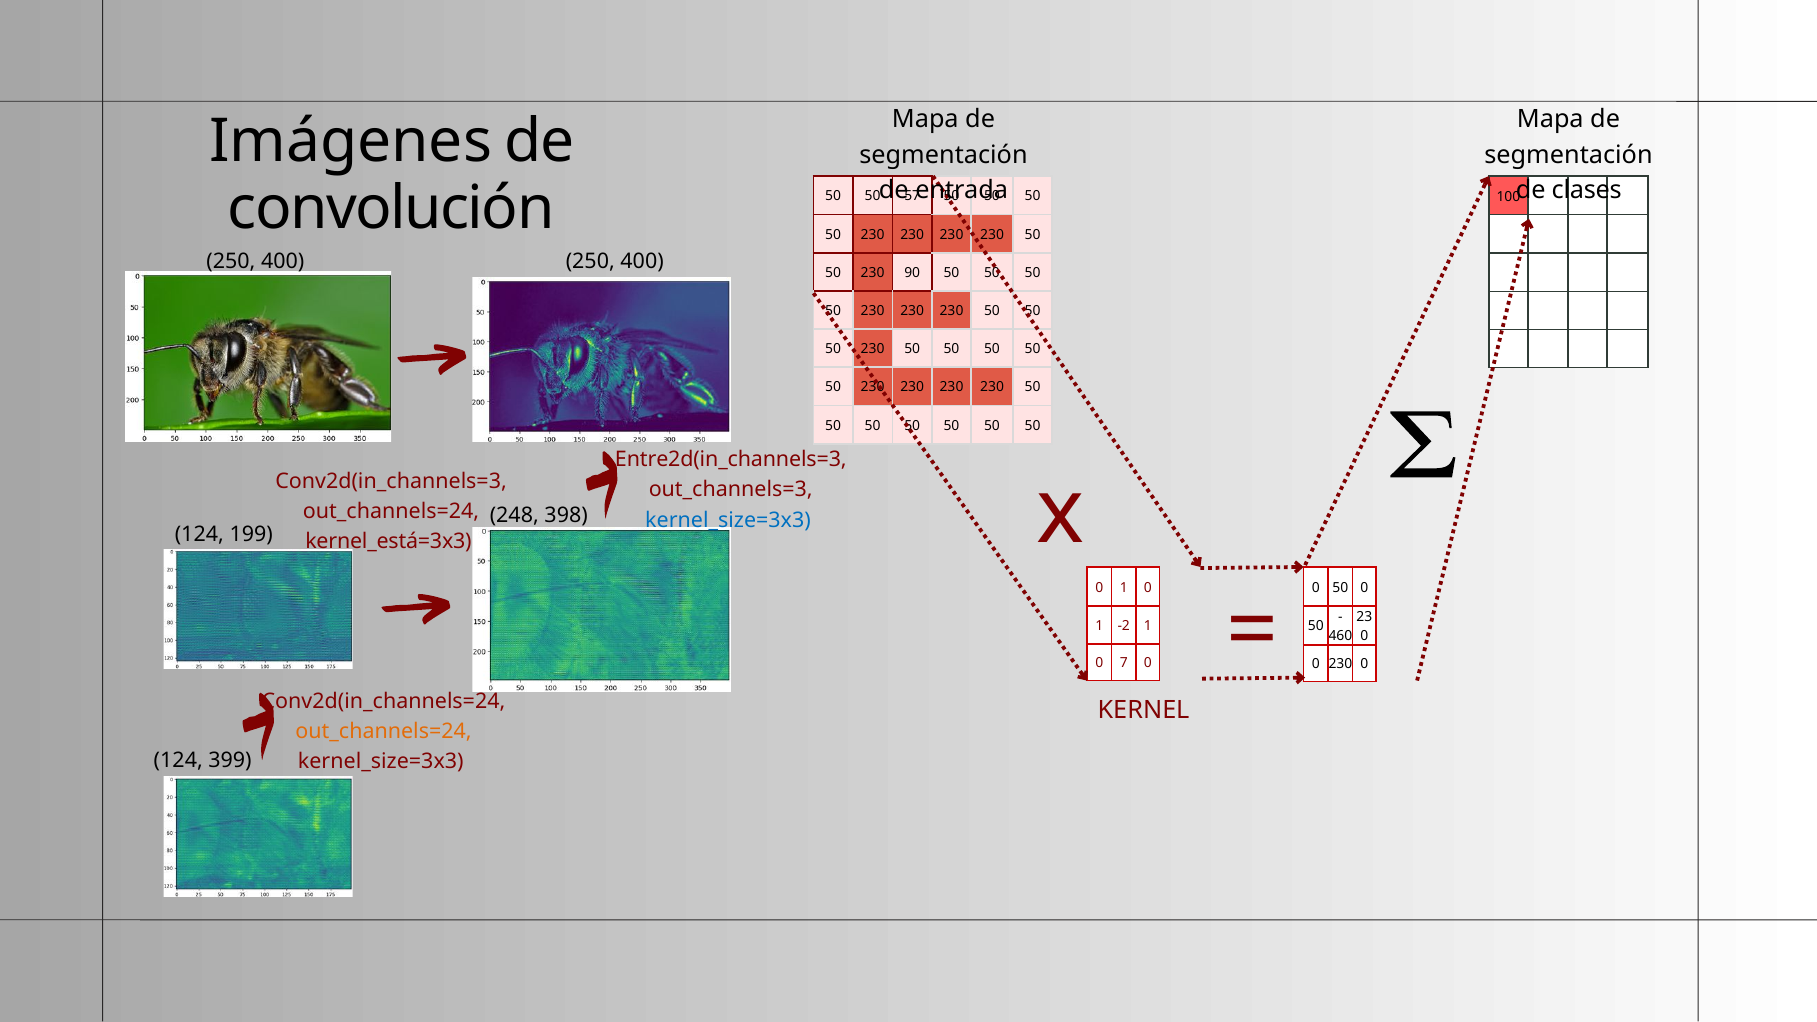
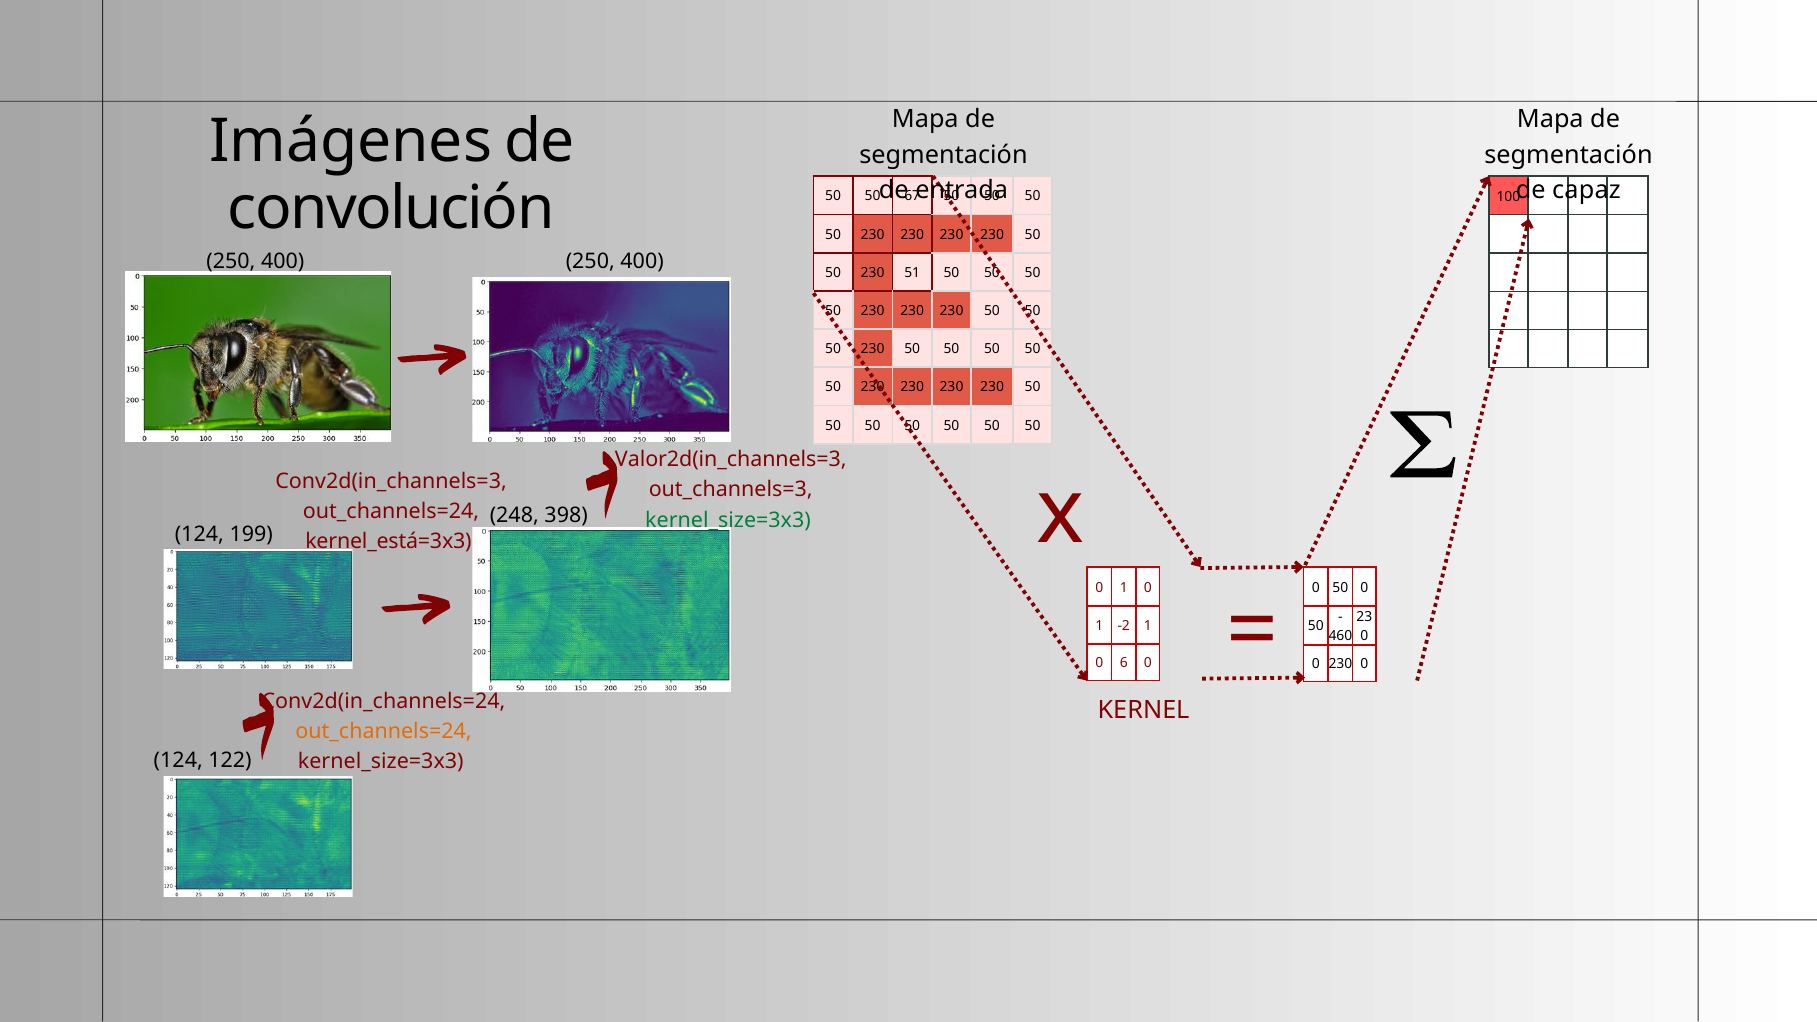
clases: clases -> capaz (1586, 190)
57: 57 -> 67 (912, 196)
90: 90 -> 51 (912, 273)
Entre2d(in_channels=3: Entre2d(in_channels=3 -> Valor2d(in_channels=3 (731, 460)
kernel_size=3x3 colour: blue -> green (728, 520)
7: 7 -> 6 (1124, 663)
399: 399 -> 122 (230, 760)
